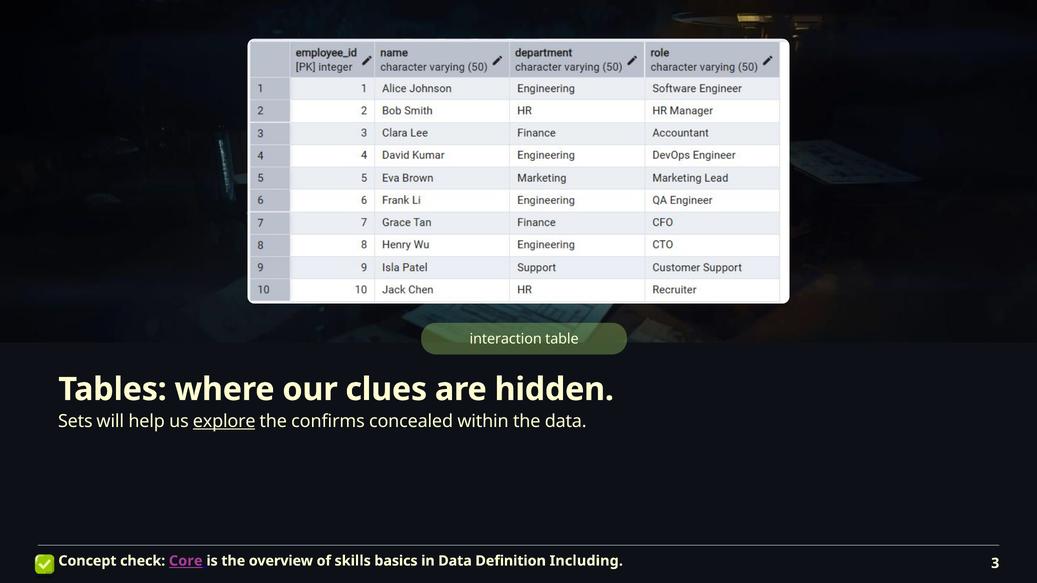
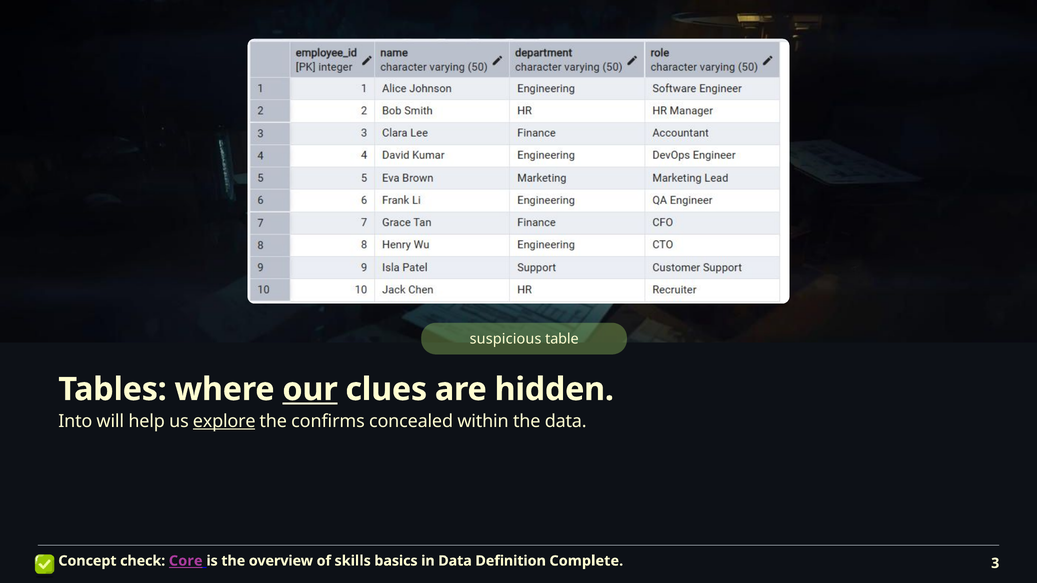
interaction: interaction -> suspicious (506, 339)
our underline: none -> present (310, 390)
Sets: Sets -> Into (75, 421)
Including: Including -> Complete (586, 561)
